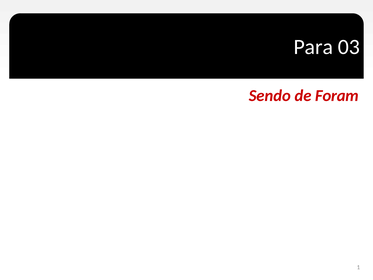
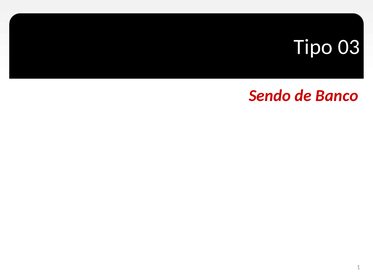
Para: Para -> Tipo (313, 47)
Foram: Foram -> Banco (337, 96)
